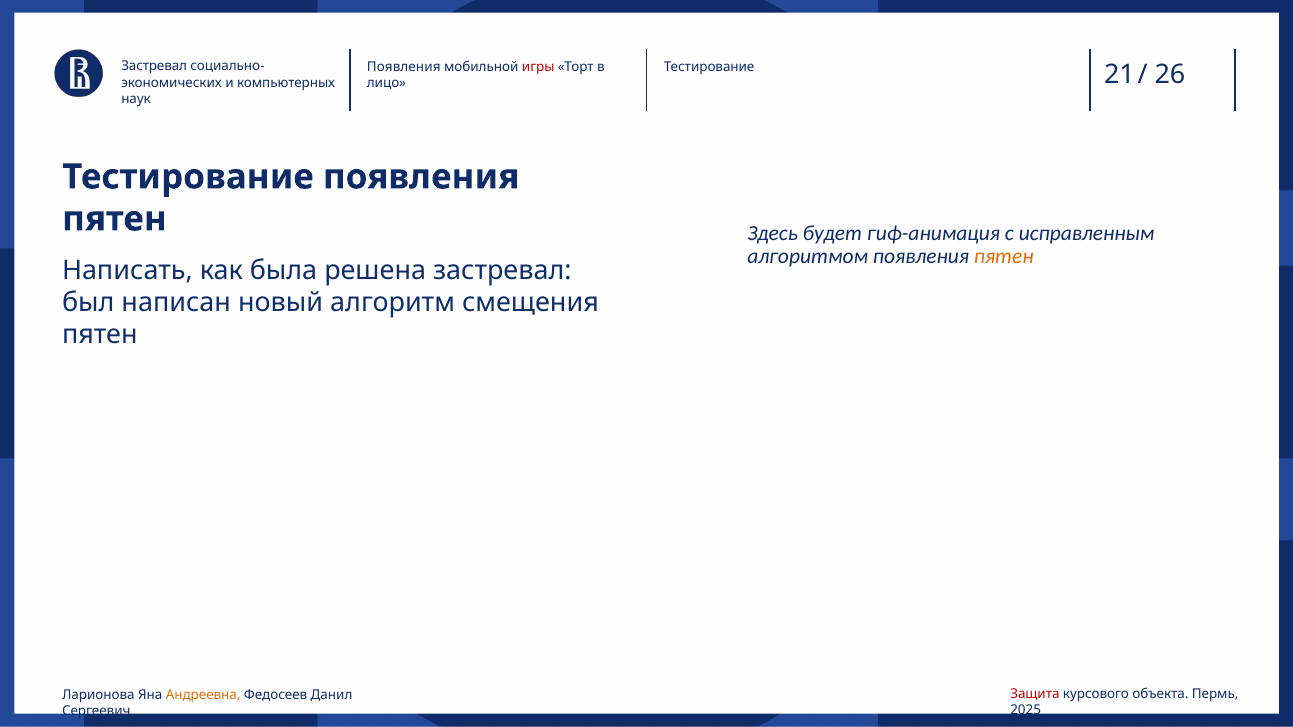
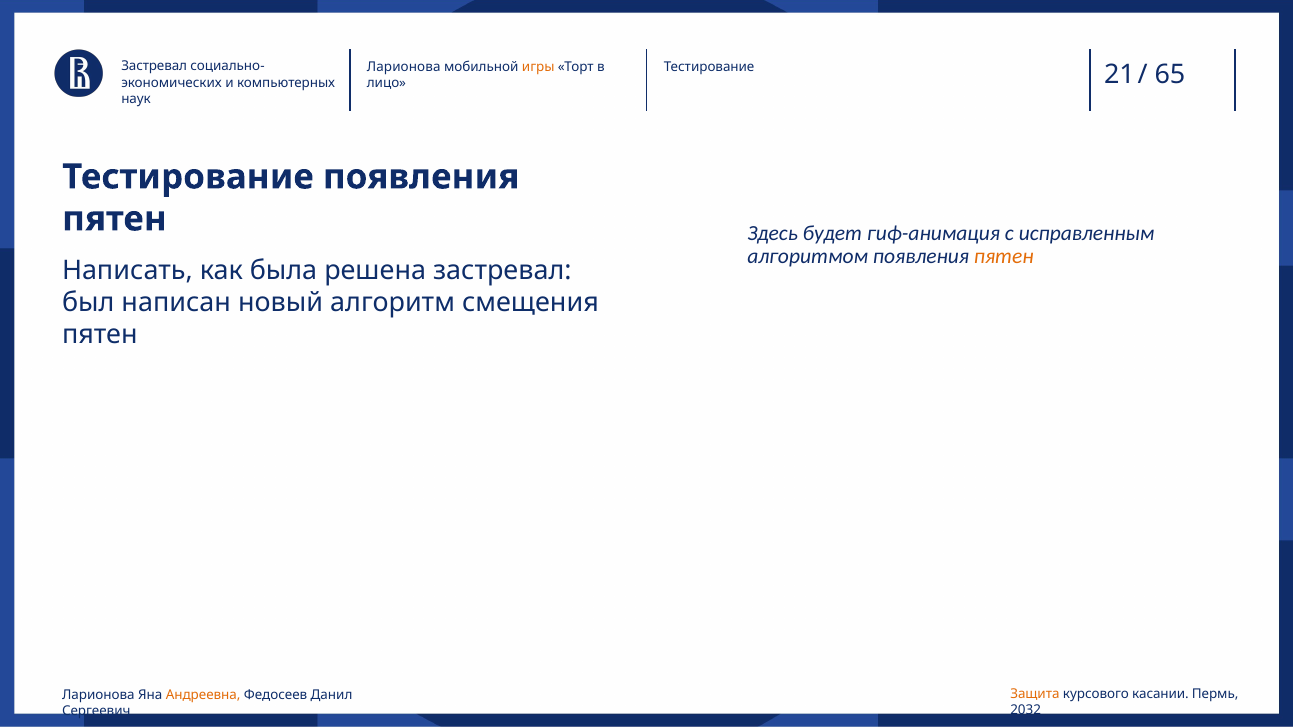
Появления: Появления -> Ларионова (404, 67)
игры colour: red -> orange (538, 67)
26: 26 -> 65 (1170, 74)
Защита colour: red -> orange (1035, 694)
объекта: объекта -> касании (1160, 694)
2025: 2025 -> 2032 (1026, 710)
